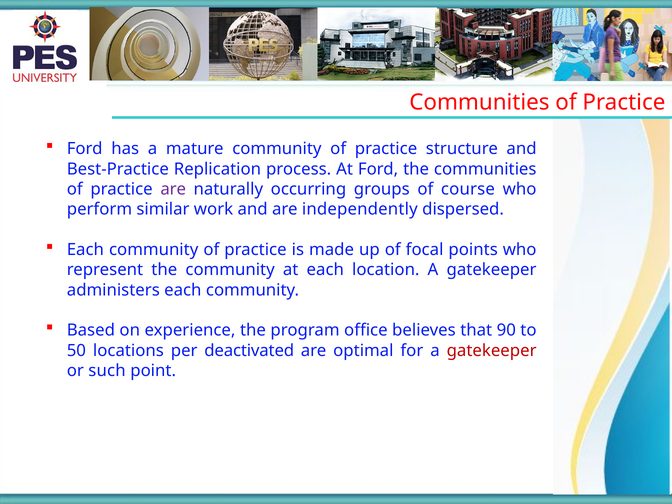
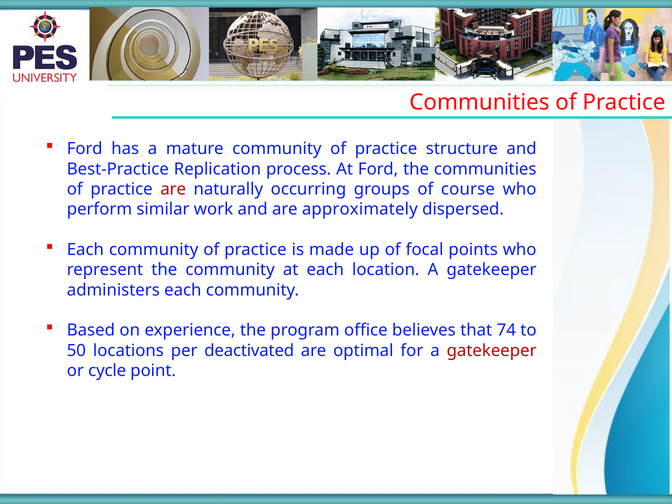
are colour: purple -> red (173, 189)
independently: independently -> approximately (360, 209)
90: 90 -> 74 (506, 330)
such: such -> cycle (107, 371)
